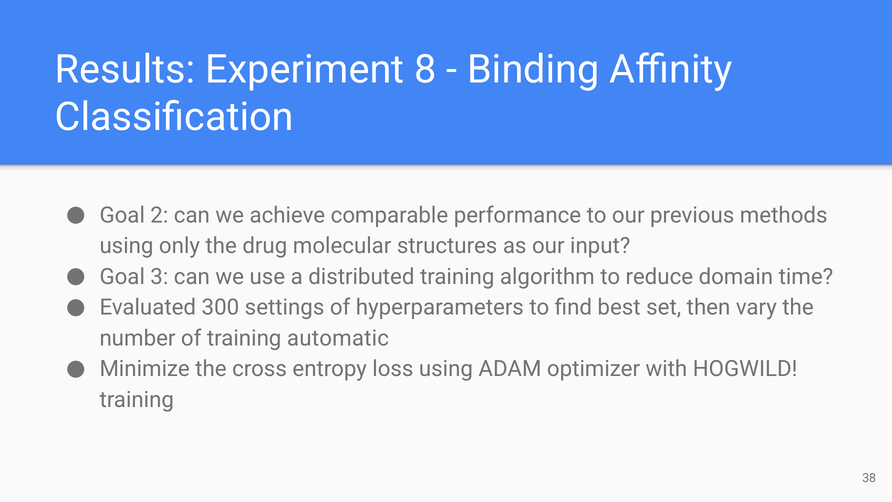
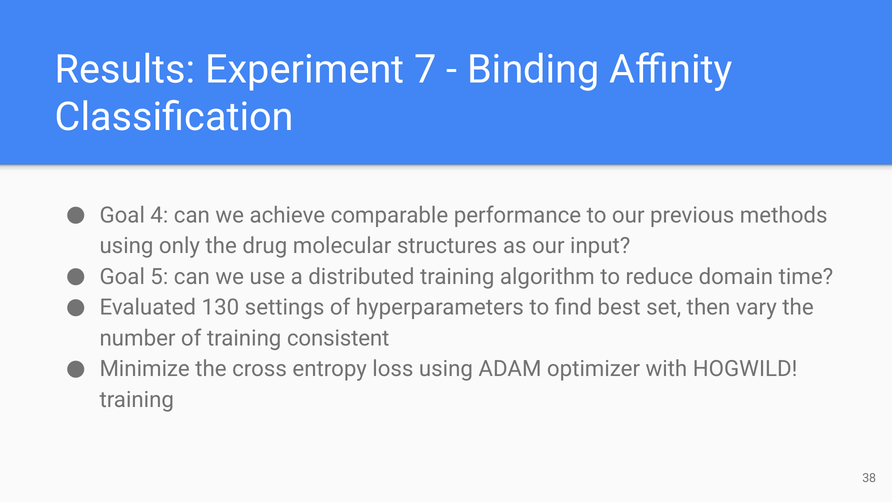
8: 8 -> 7 (425, 69)
2: 2 -> 4 (159, 215)
3: 3 -> 5 (159, 277)
300: 300 -> 130 (220, 307)
automatic: automatic -> consistent (338, 338)
